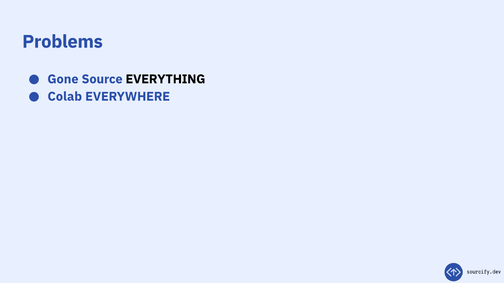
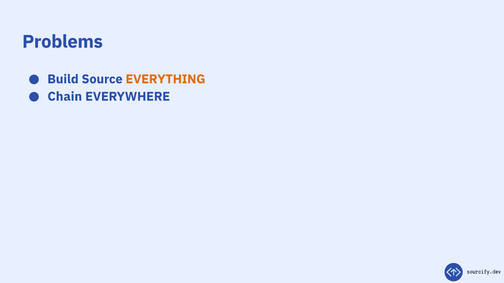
Gone: Gone -> Build (63, 79)
EVERYTHING colour: black -> orange (165, 79)
Colab: Colab -> Chain (65, 97)
